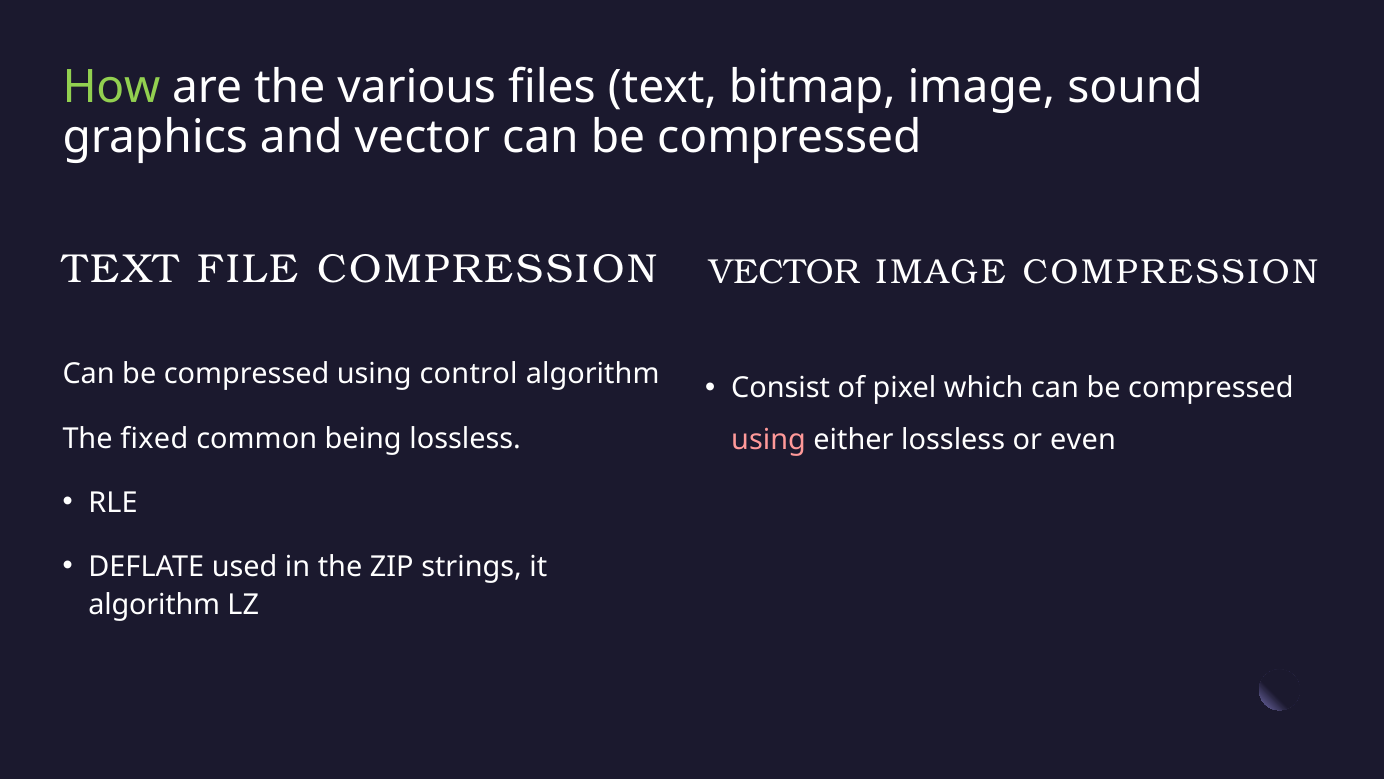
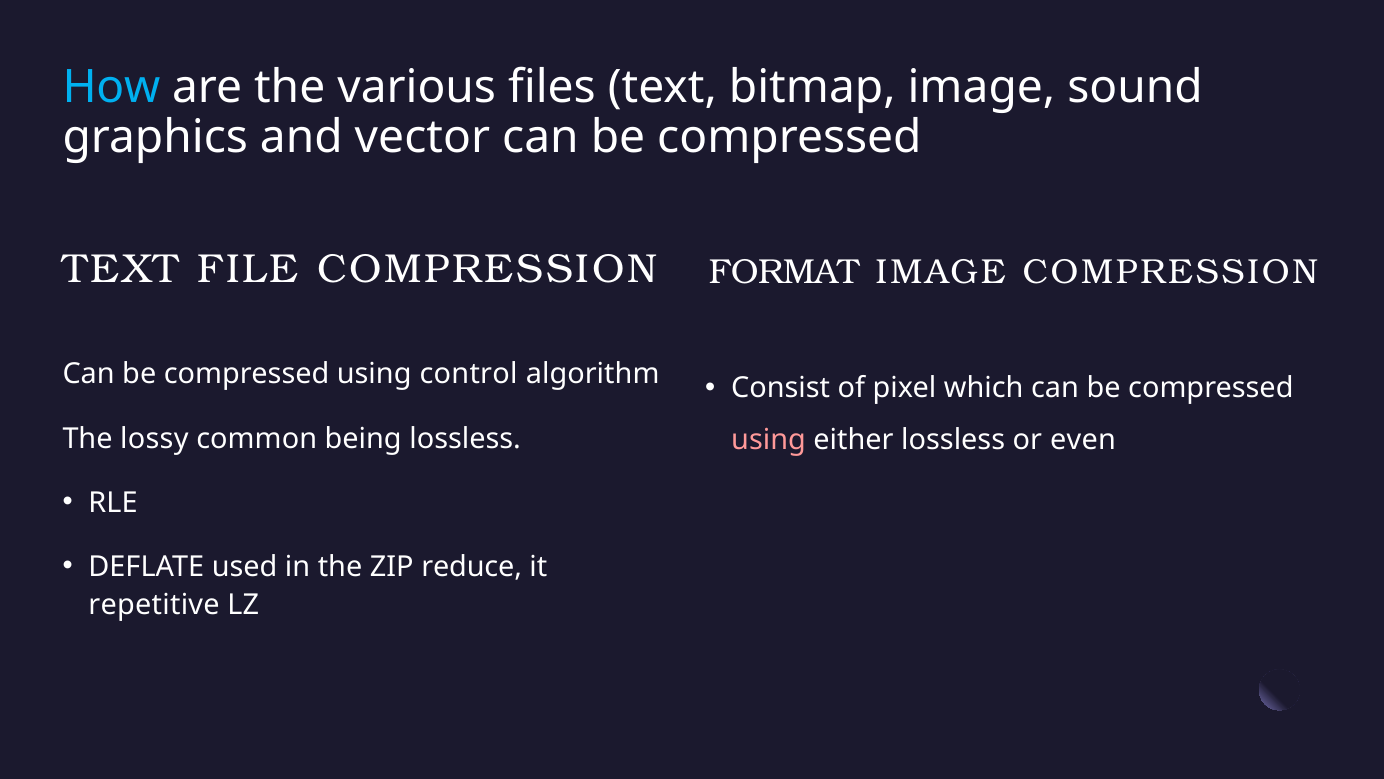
How colour: light green -> light blue (111, 87)
VECTOR: VECTOR -> FORMAT (784, 272)
fixed: fixed -> lossy (154, 438)
strings: strings -> reduce (472, 566)
algorithm: algorithm -> repetitive (154, 604)
